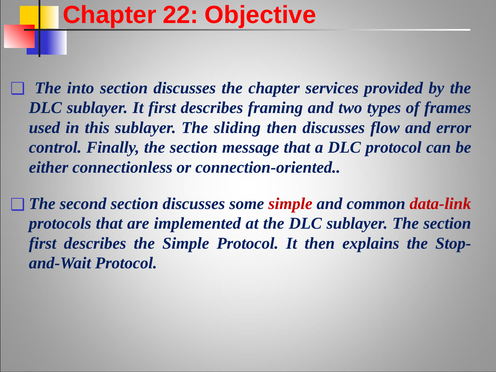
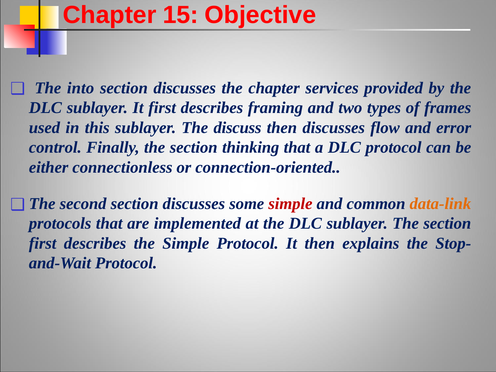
22: 22 -> 15 (181, 15)
sliding: sliding -> discuss (237, 128)
message: message -> thinking (251, 147)
data-link colour: red -> orange (440, 204)
